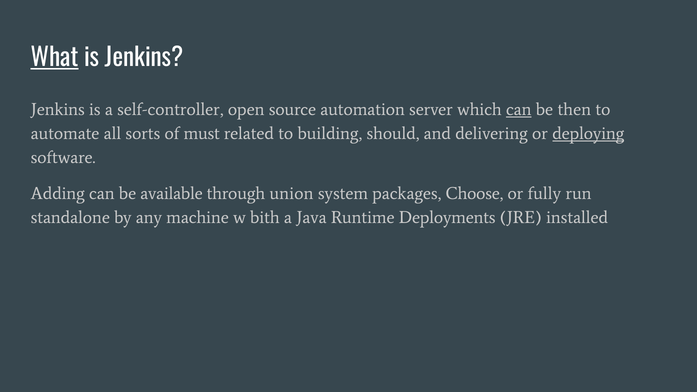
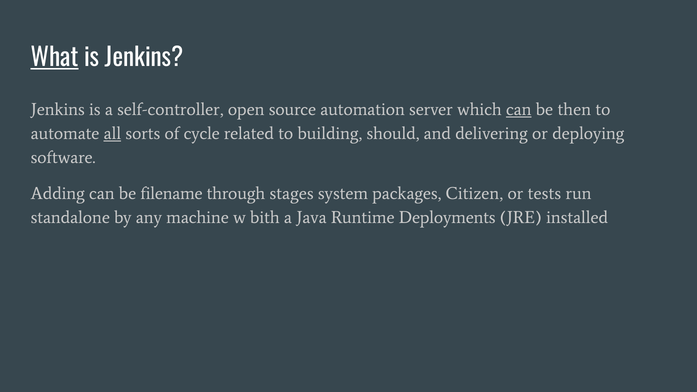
all underline: none -> present (112, 134)
must: must -> cycle (202, 134)
deploying underline: present -> none (588, 134)
available: available -> filename (171, 193)
union: union -> stages (292, 193)
Choose: Choose -> Citizen (474, 193)
fully: fully -> tests (544, 193)
